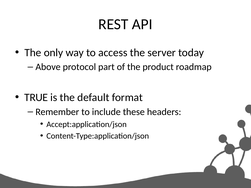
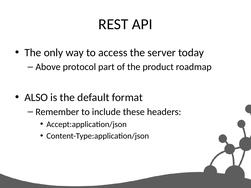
TRUE: TRUE -> ALSO (36, 98)
